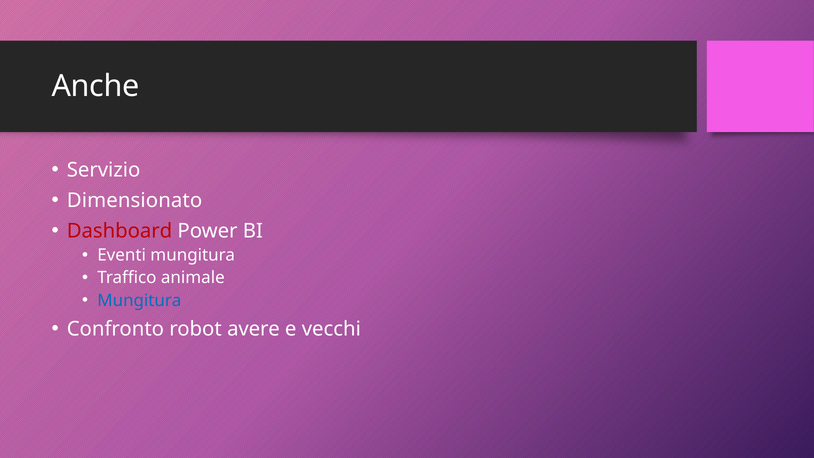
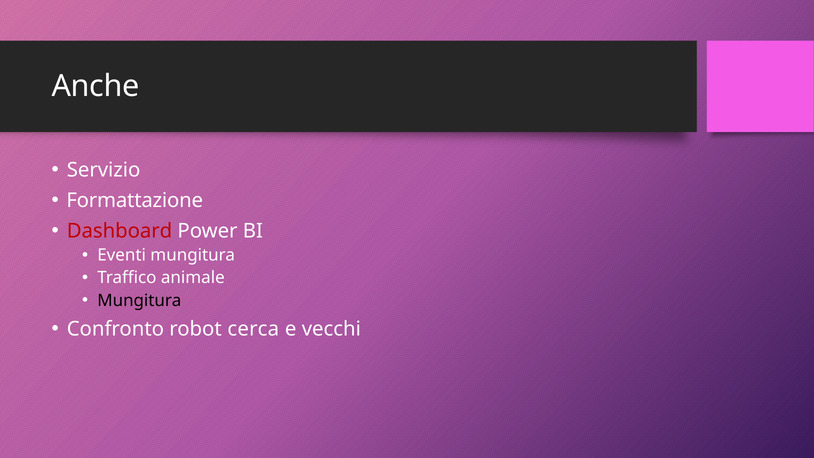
Dimensionato: Dimensionato -> Formattazione (135, 200)
Mungitura colour: blue -> black (139, 300)
avere: avere -> cerca (253, 329)
